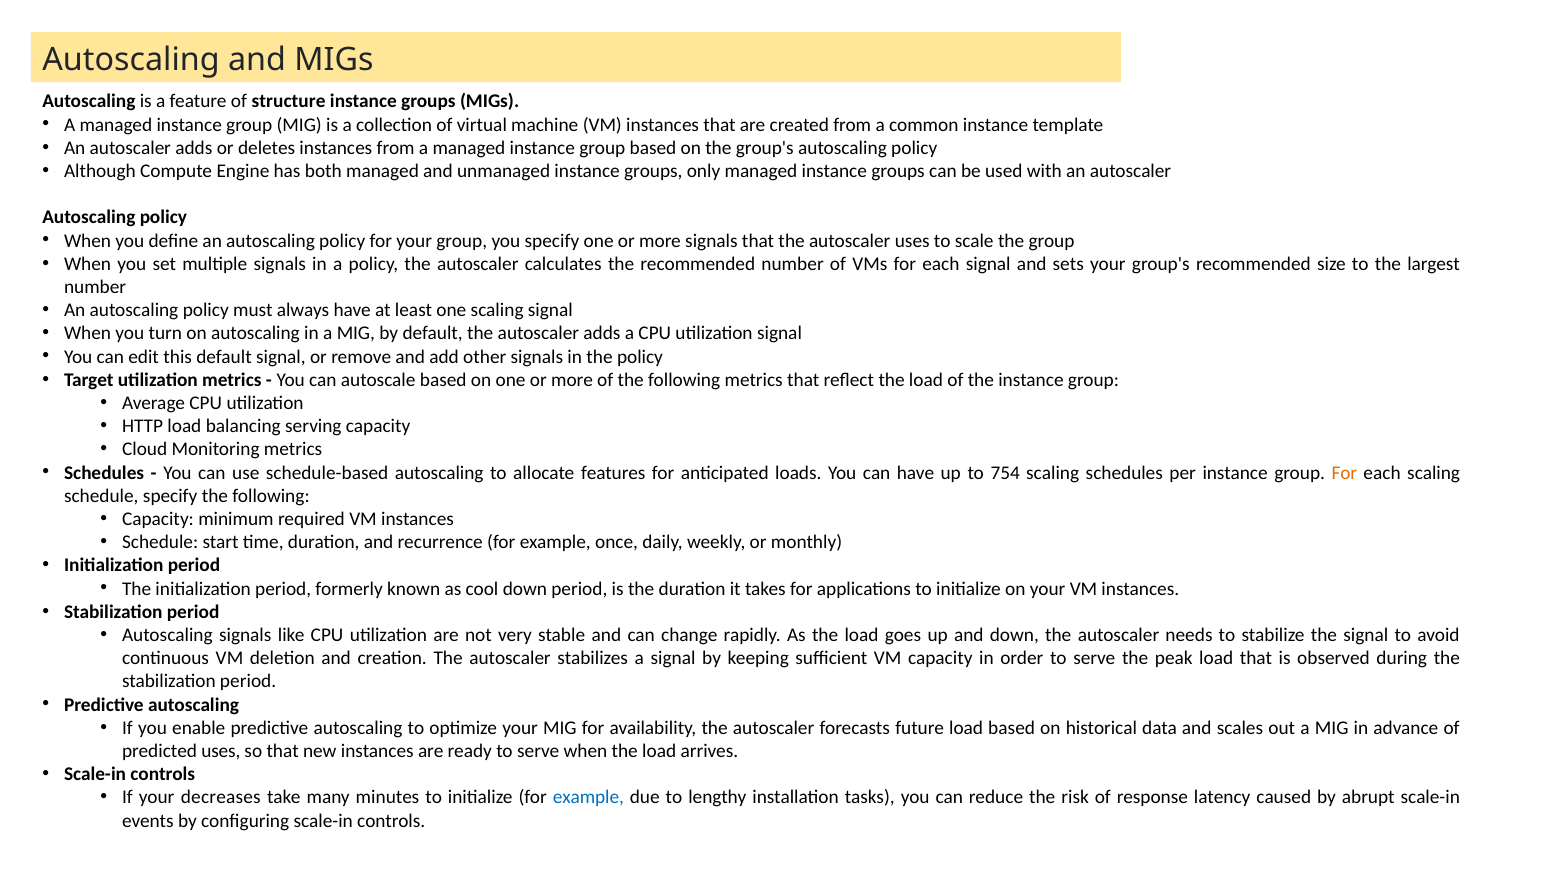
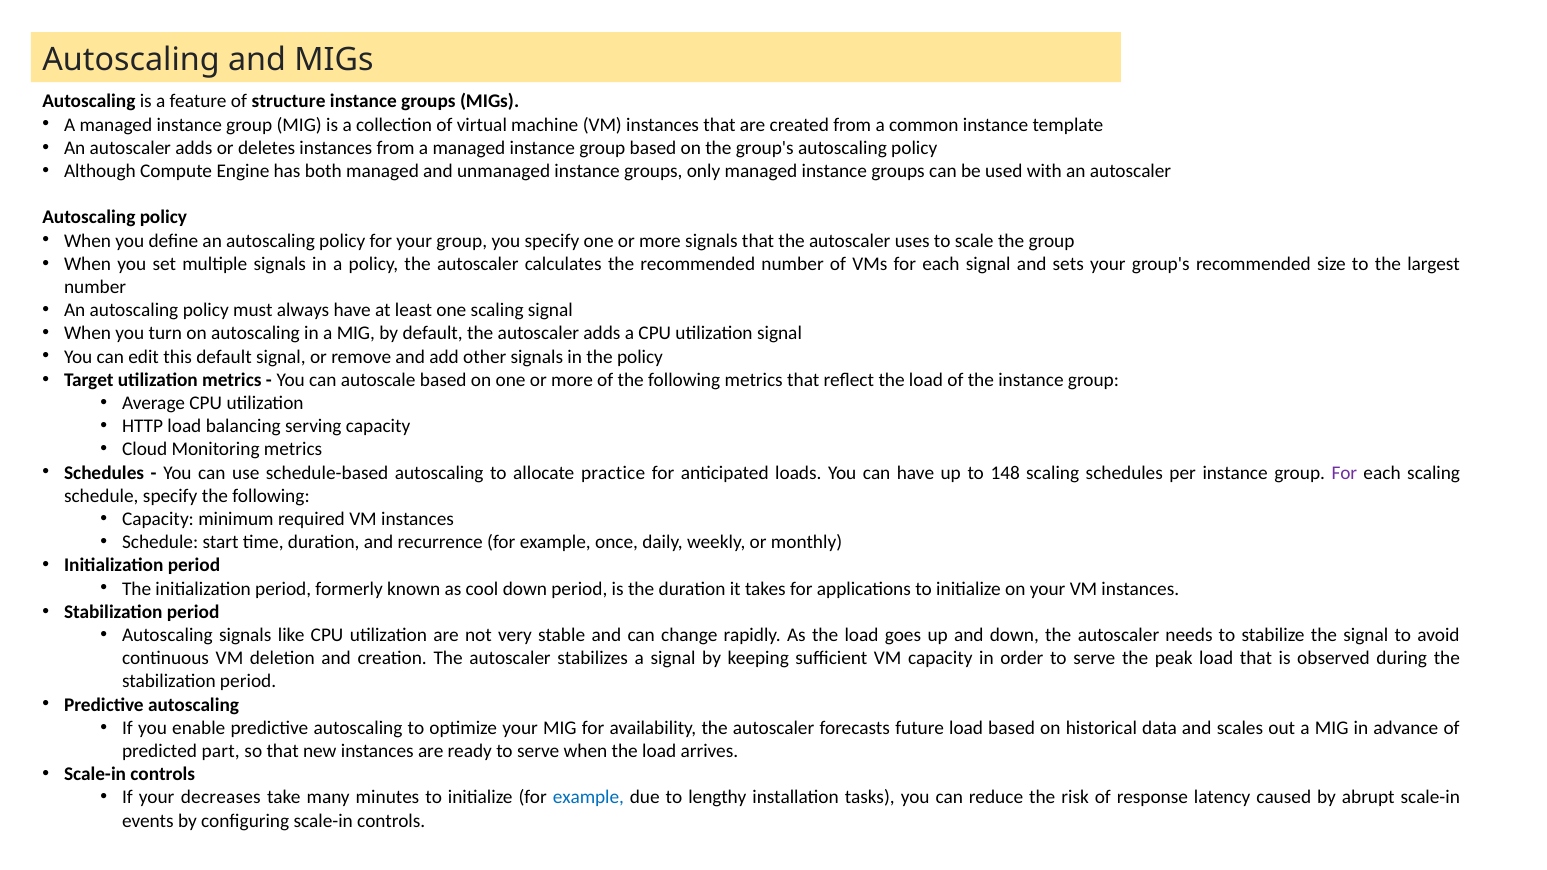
features: features -> practice (613, 473)
754: 754 -> 148 (1005, 473)
For colour: orange -> purple (1344, 473)
predicted uses: uses -> part (221, 751)
